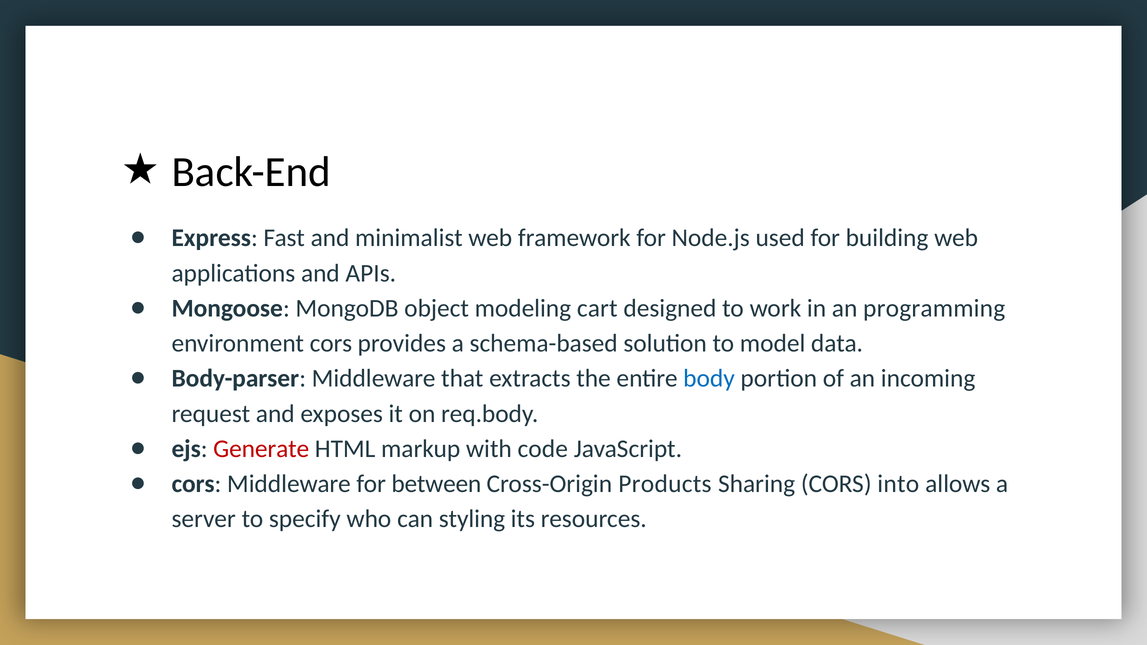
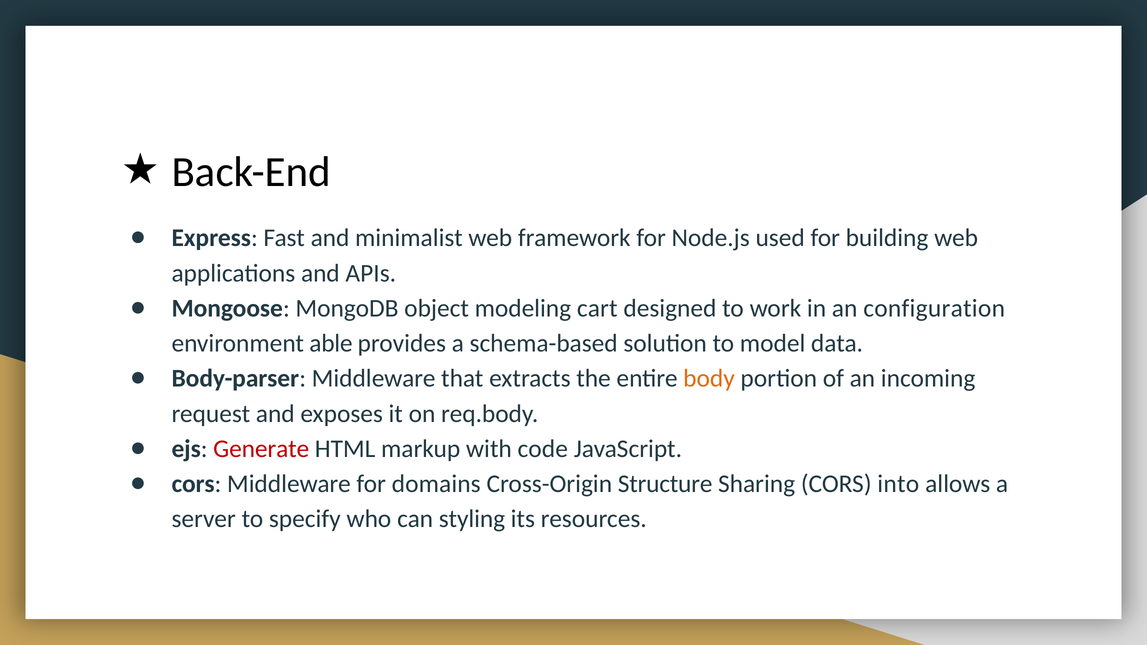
programming: programming -> configuration (934, 308)
environment cors: cors -> able (331, 344)
body colour: blue -> orange (709, 379)
between: between -> domains (436, 484)
Products: Products -> Structure (665, 484)
